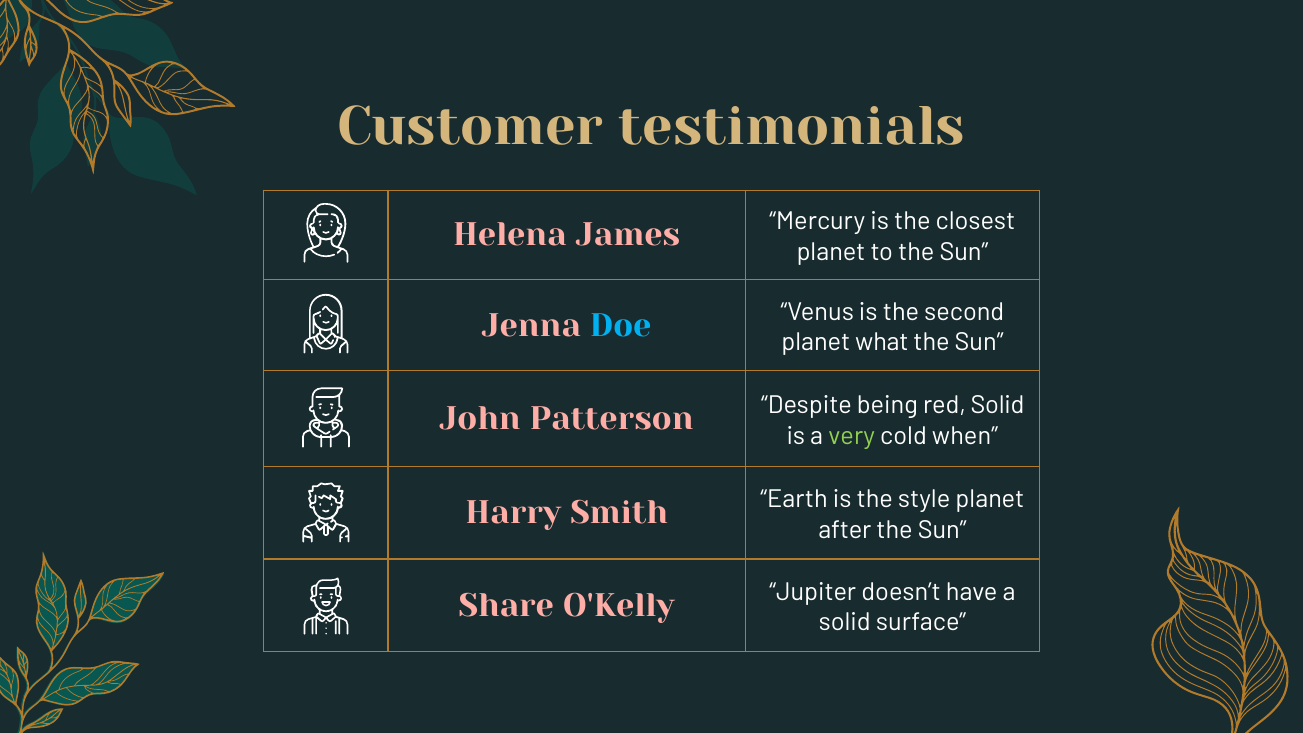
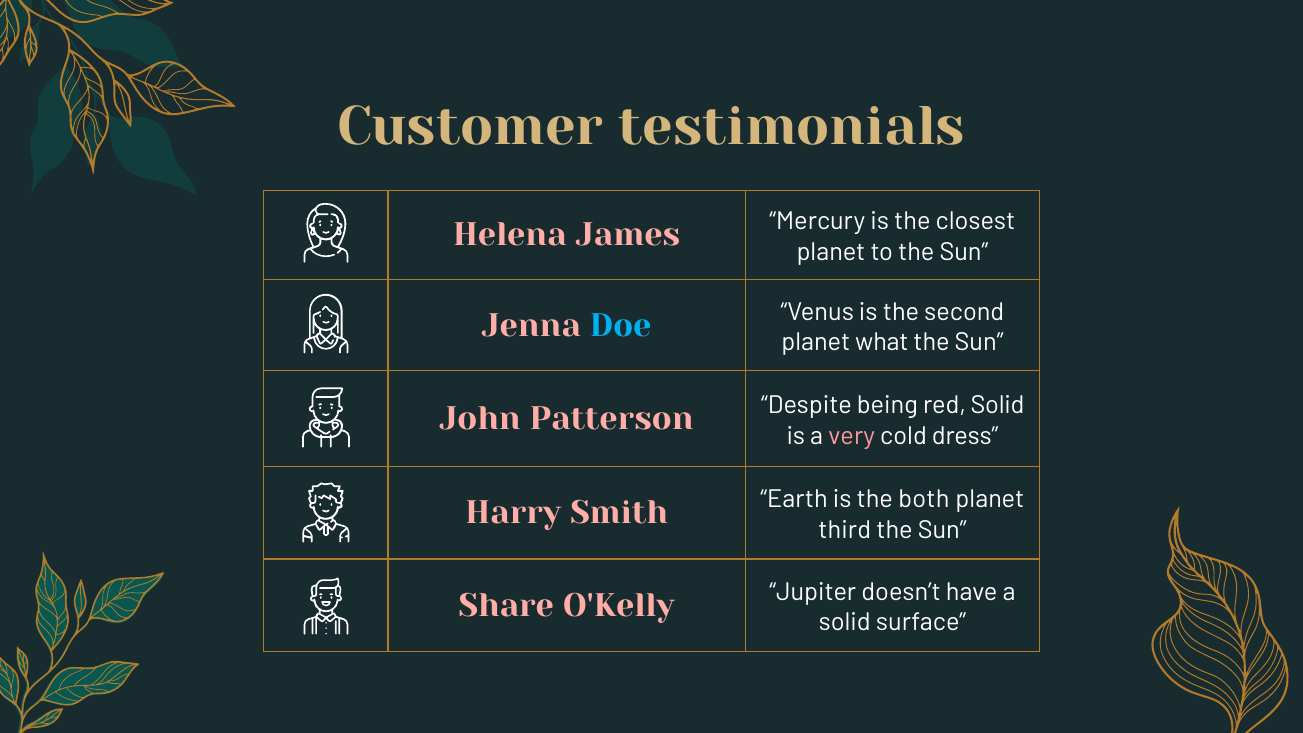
very colour: light green -> pink (852, 436)
when: when -> dress (965, 436)
style: style -> both (924, 499)
after: after -> third (845, 530)
